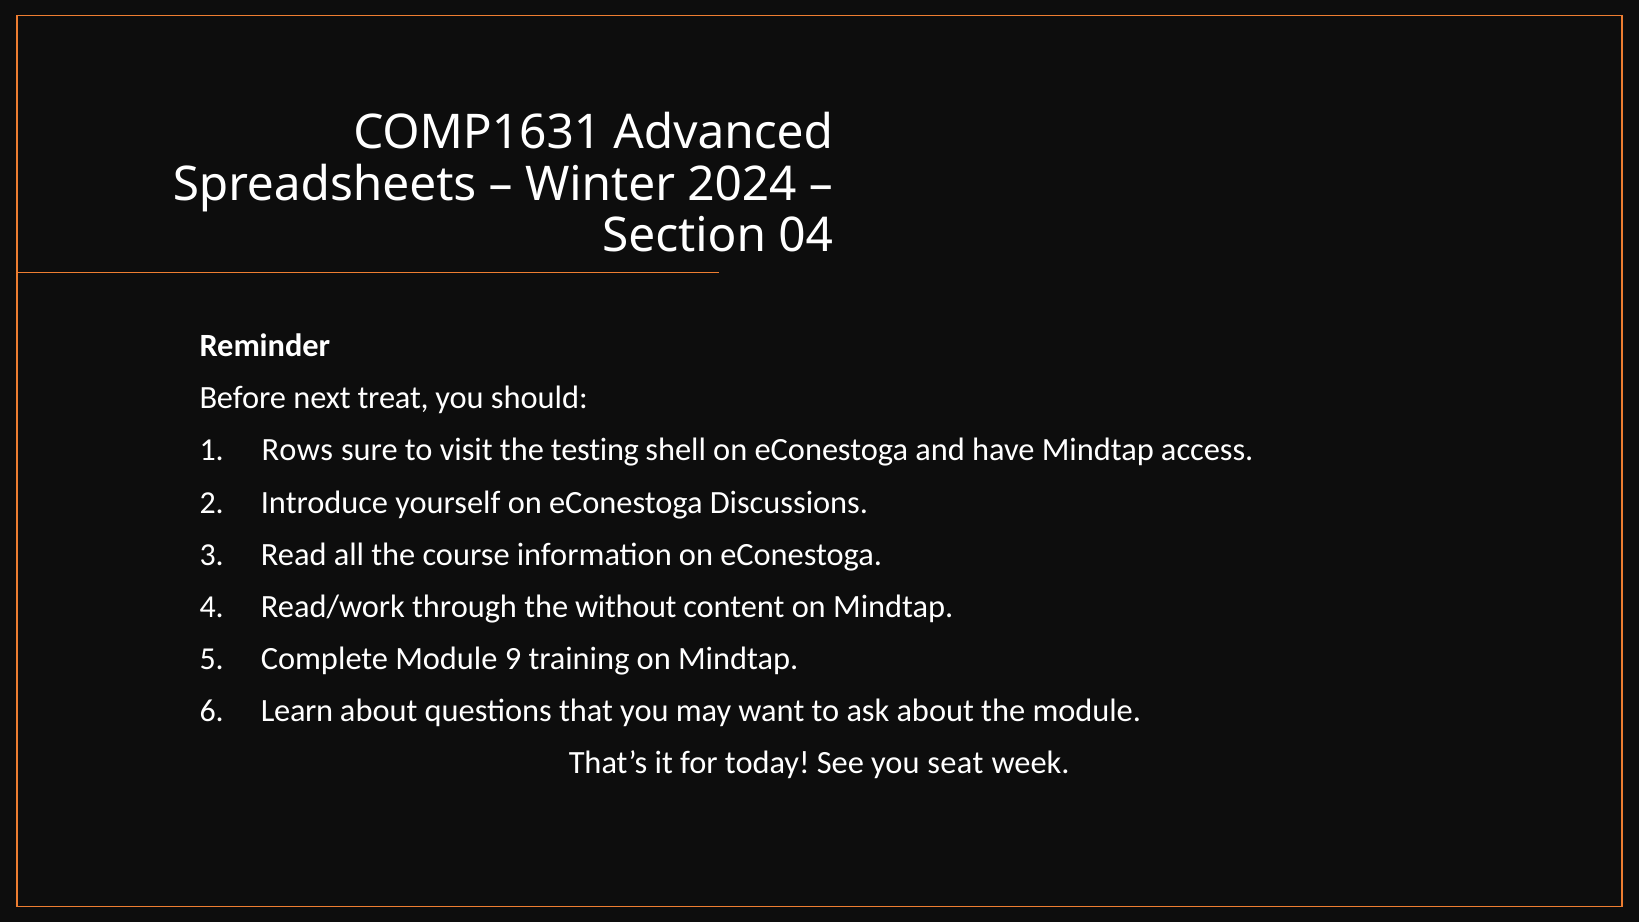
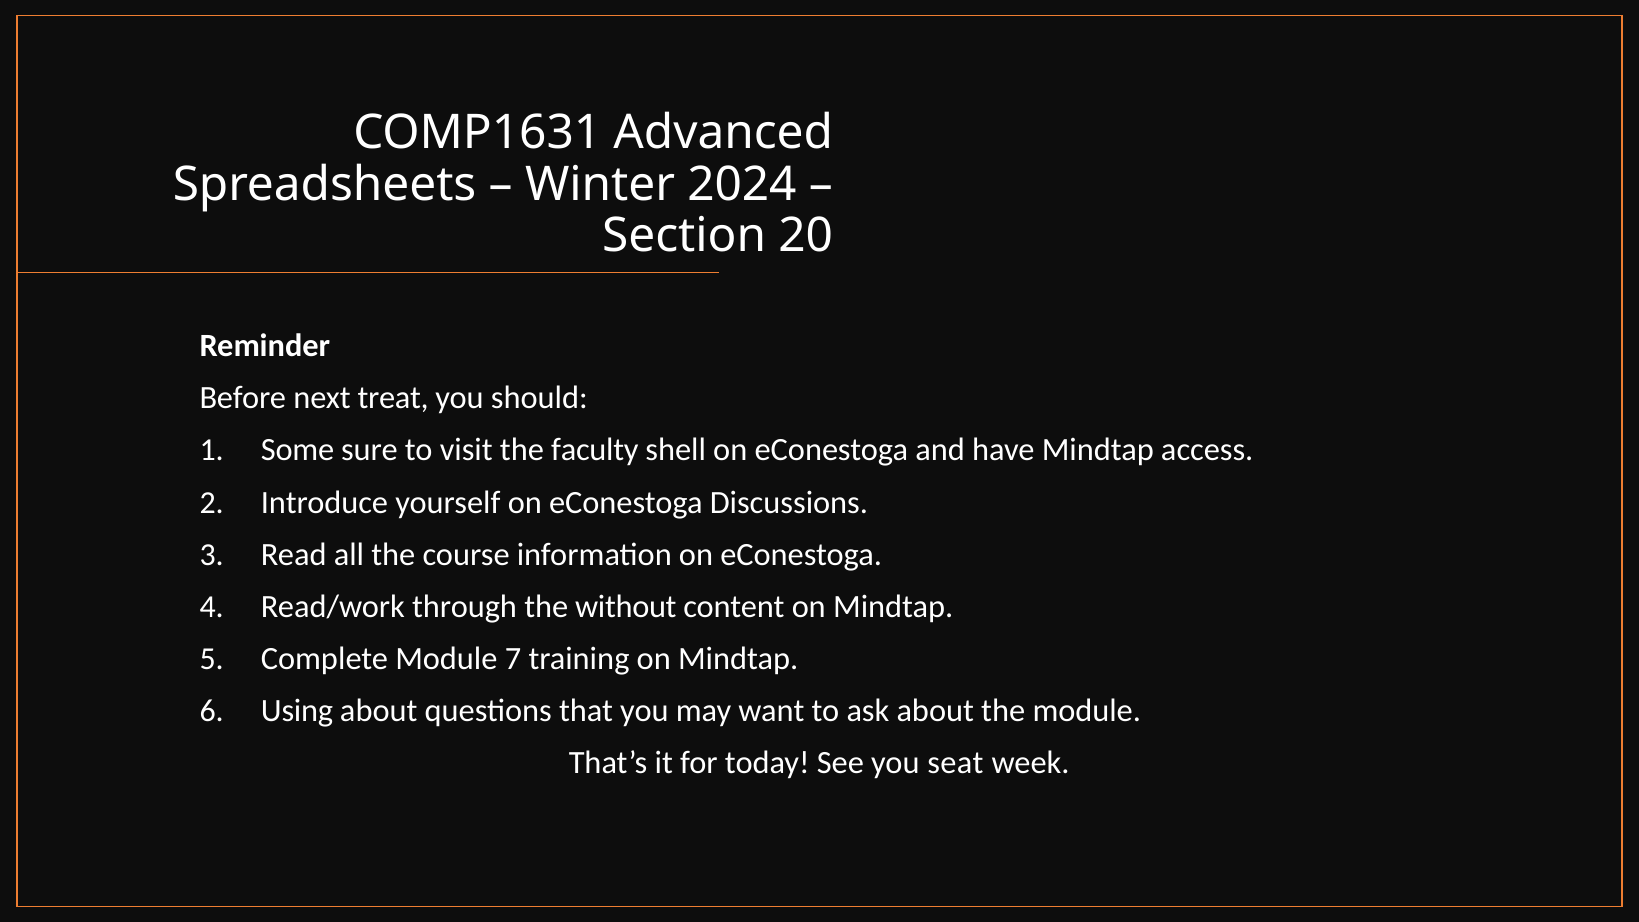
04: 04 -> 20 (806, 236)
Rows: Rows -> Some (298, 450)
testing: testing -> faculty (595, 450)
9: 9 -> 7 (513, 659)
Learn: Learn -> Using (297, 711)
